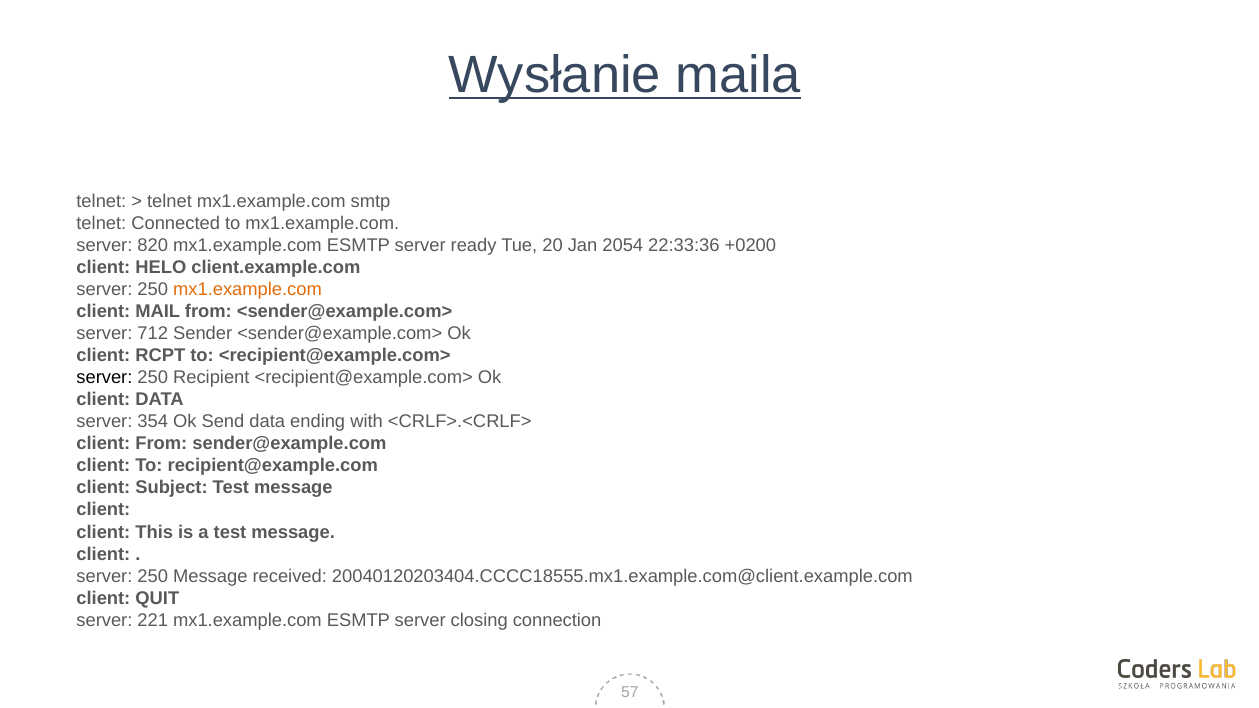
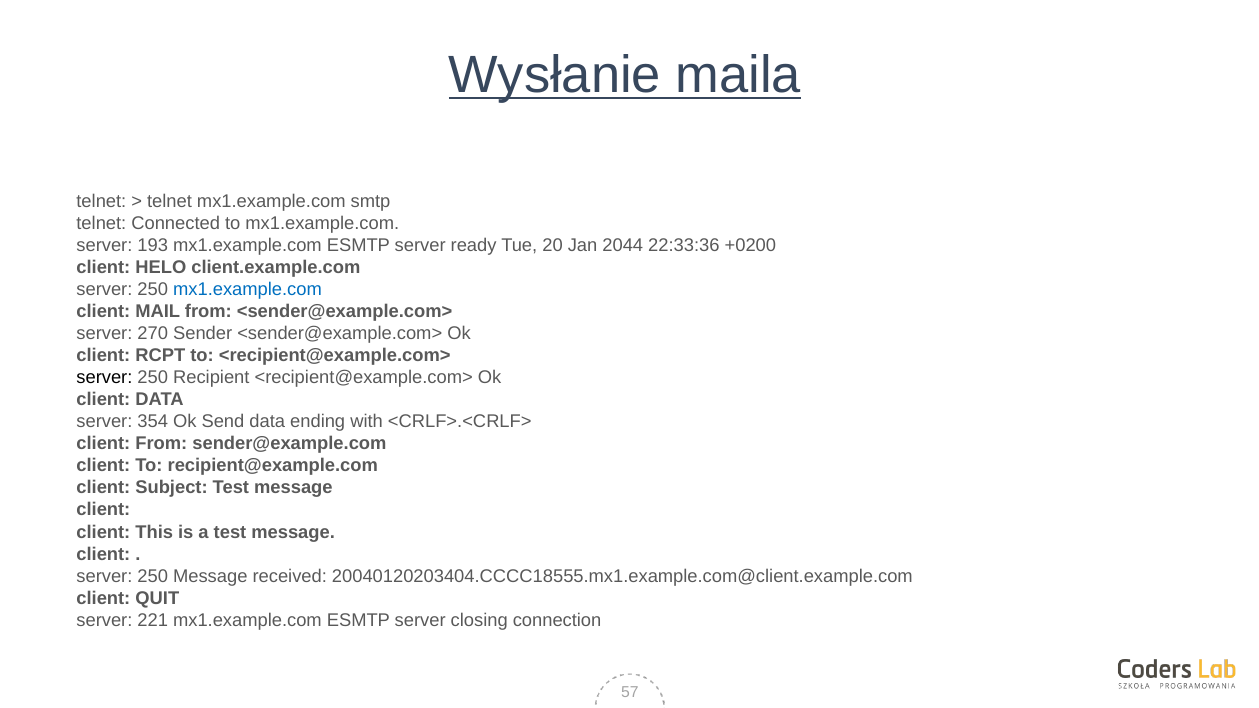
820: 820 -> 193 (153, 246)
2054: 2054 -> 2044 (623, 246)
mx1.example.com colour: orange -> blue (247, 290)
712: 712 -> 270 (153, 334)
